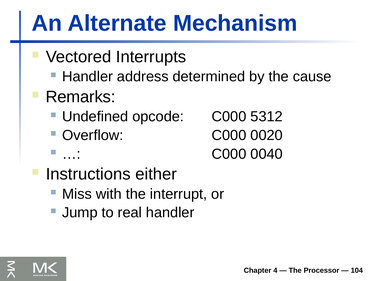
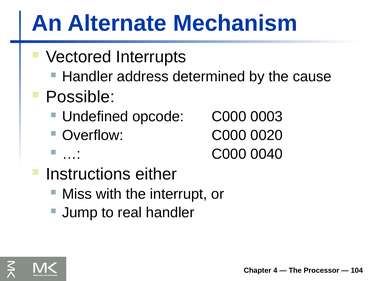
Remarks: Remarks -> Possible (80, 97)
5312: 5312 -> 0003 (267, 116)
